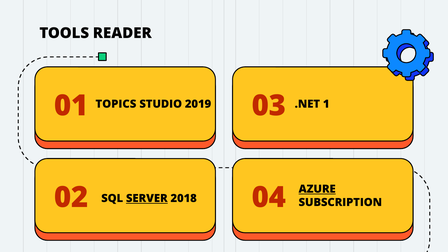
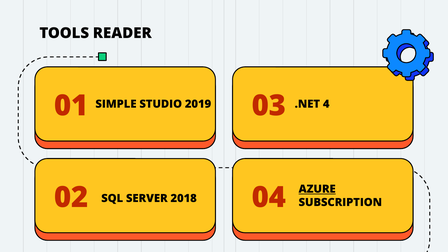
TOPICS: TOPICS -> SIMPLE (116, 104)
1: 1 -> 4 (326, 104)
SERVER underline: present -> none (147, 198)
